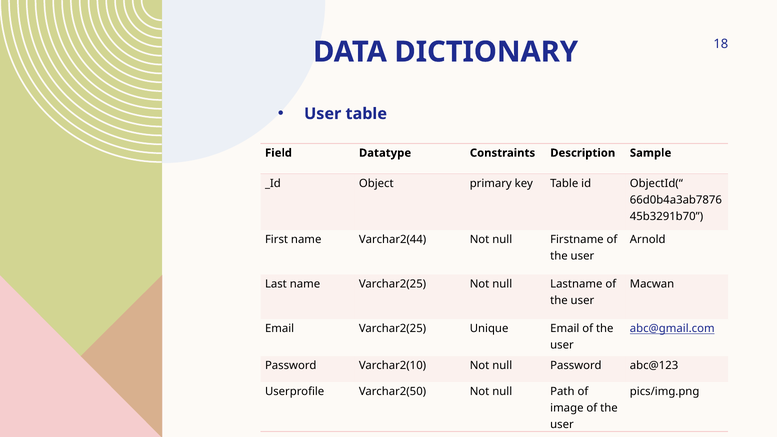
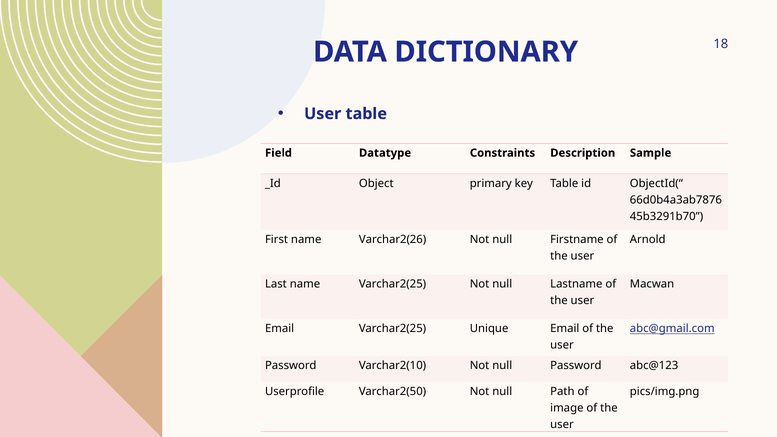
Varchar2(44: Varchar2(44 -> Varchar2(26 (393, 240)
